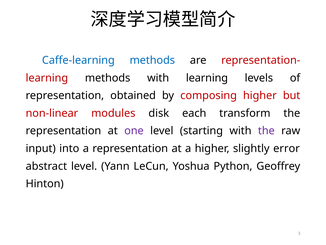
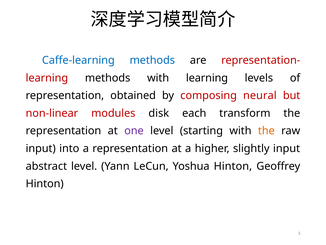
composing higher: higher -> neural (260, 95)
the colour: purple -> orange (266, 131)
slightly error: error -> input (287, 148)
Yoshua Python: Python -> Hinton (233, 166)
